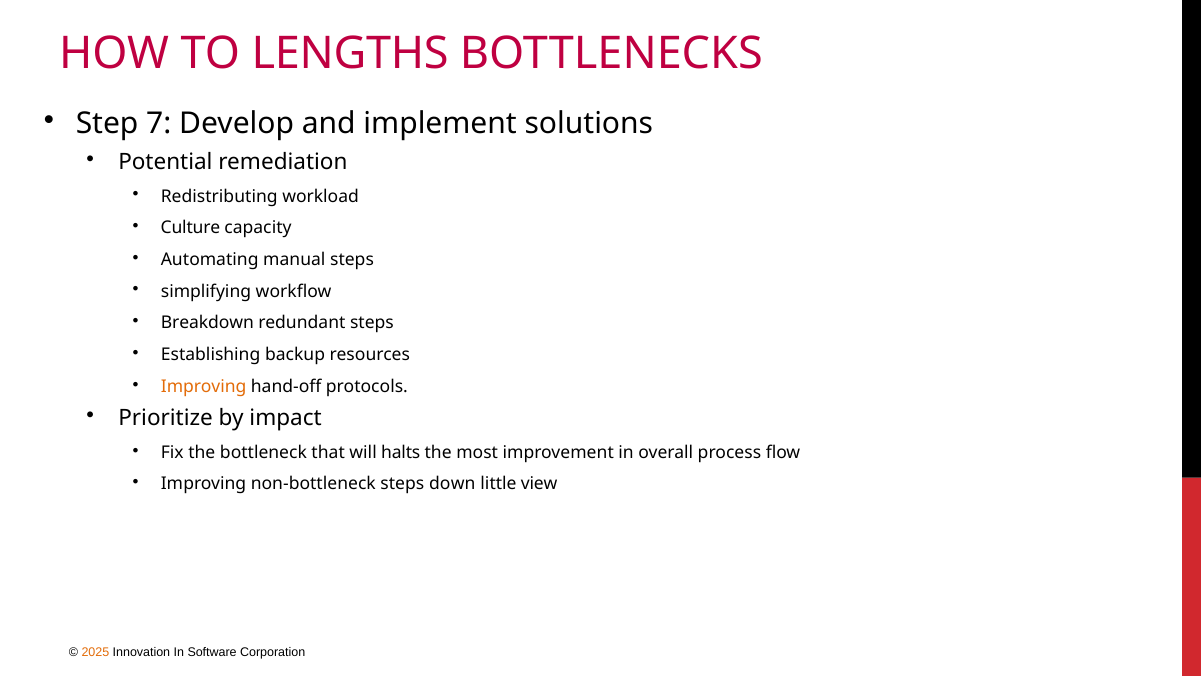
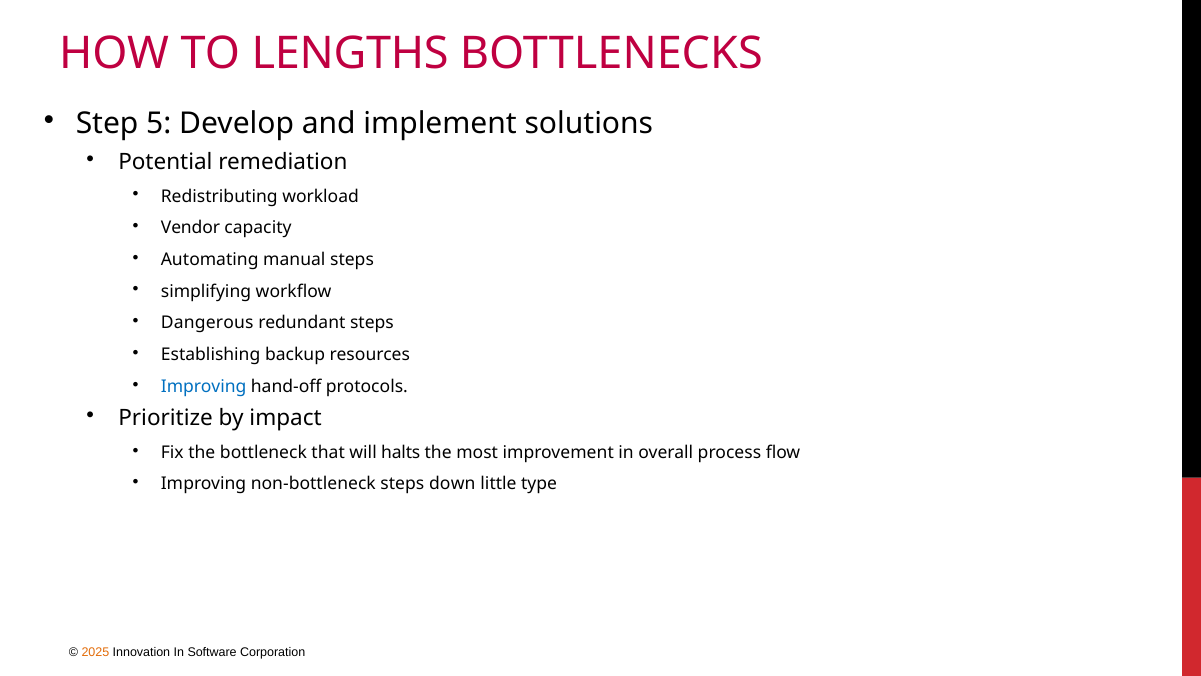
7: 7 -> 5 (159, 124)
Culture: Culture -> Vendor (190, 228)
Breakdown: Breakdown -> Dangerous (207, 323)
Improving colour: orange -> blue (204, 386)
view: view -> type (539, 484)
